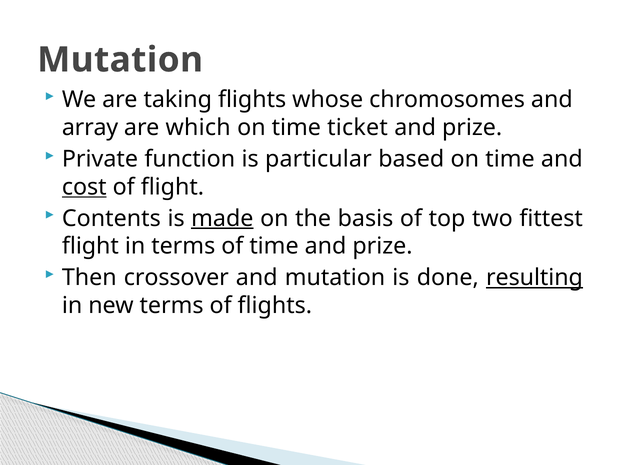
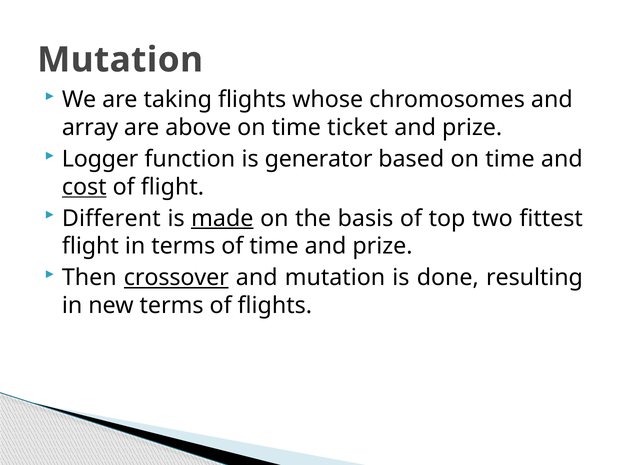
which: which -> above (198, 128)
Private: Private -> Logger (100, 159)
particular: particular -> generator (319, 159)
Contents: Contents -> Different (111, 218)
crossover underline: none -> present (176, 278)
resulting underline: present -> none (534, 278)
